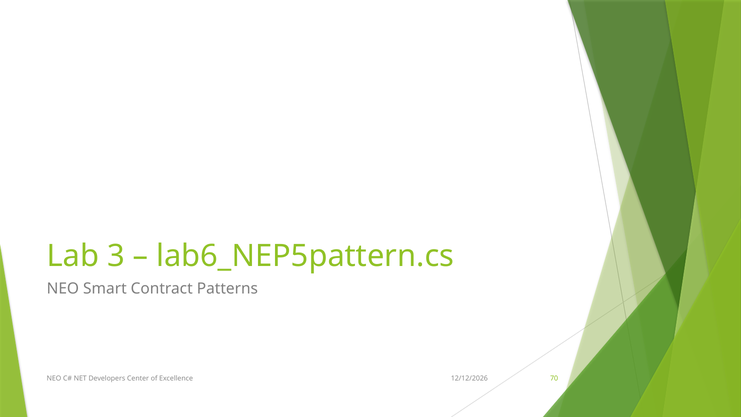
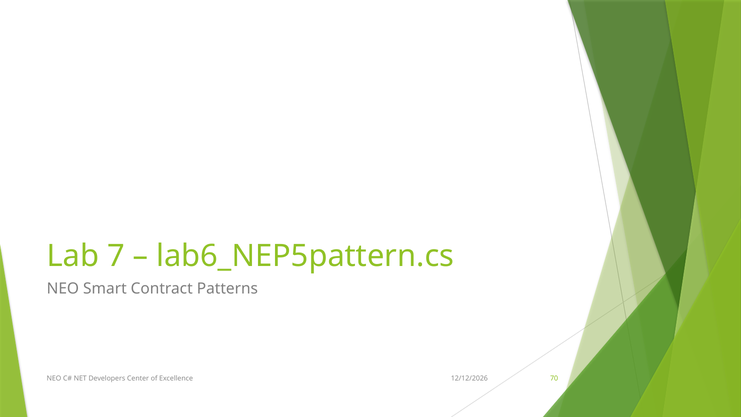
3: 3 -> 7 (116, 256)
